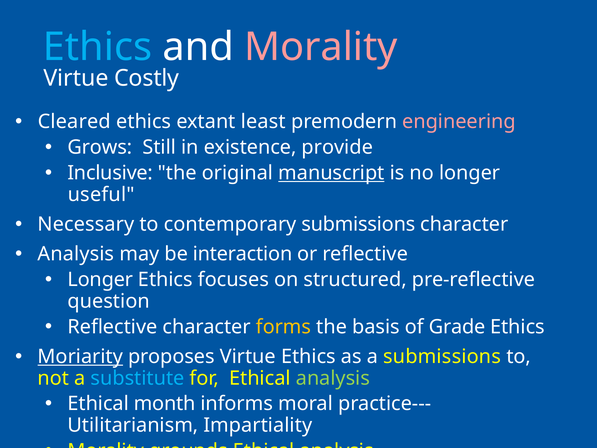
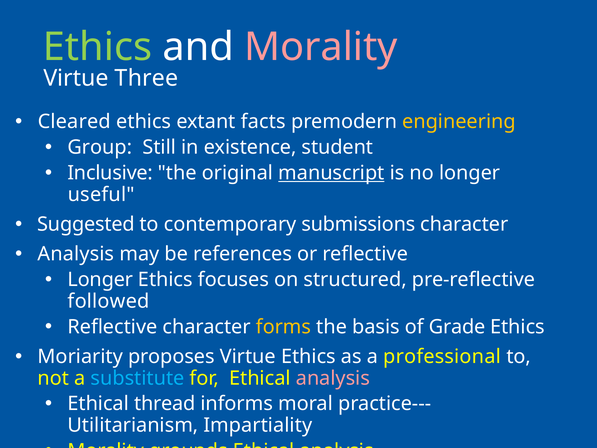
Ethics colour: light blue -> light green (97, 47)
Costly: Costly -> Three (146, 78)
least: least -> facts (263, 122)
engineering colour: pink -> yellow (459, 122)
Grows: Grows -> Group (100, 147)
provide: provide -> student (337, 147)
Necessary: Necessary -> Suggested (86, 224)
interaction: interaction -> references (243, 254)
question: question -> followed (109, 301)
Moriarity underline: present -> none (80, 356)
a submissions: submissions -> professional (442, 356)
analysis colour: light green -> pink (333, 378)
month: month -> thread (165, 404)
